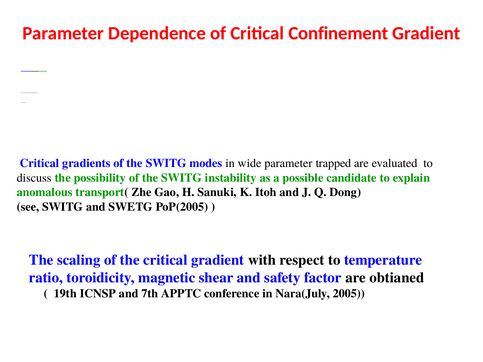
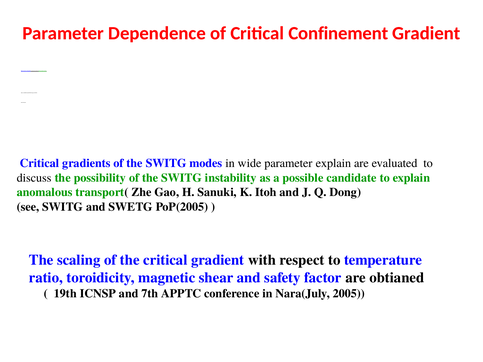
parameter trapped: trapped -> explain (333, 163)
